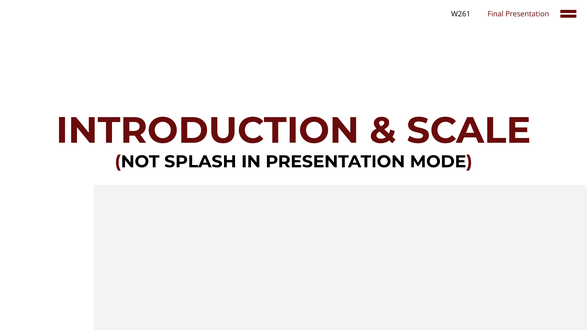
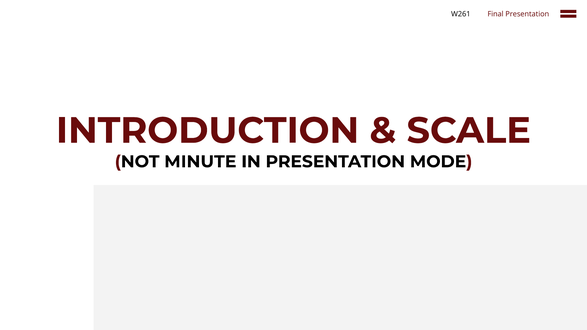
SPLASH: SPLASH -> MINUTE (200, 162)
